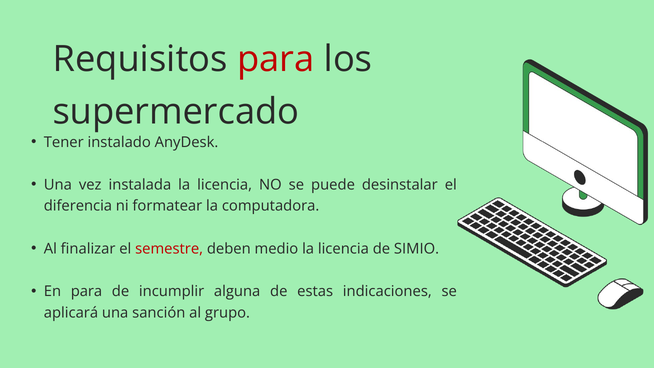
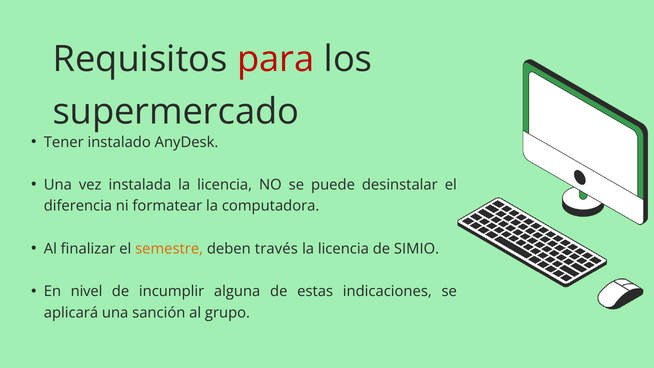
semestre colour: red -> orange (169, 249)
medio: medio -> través (276, 249)
En para: para -> nivel (87, 291)
